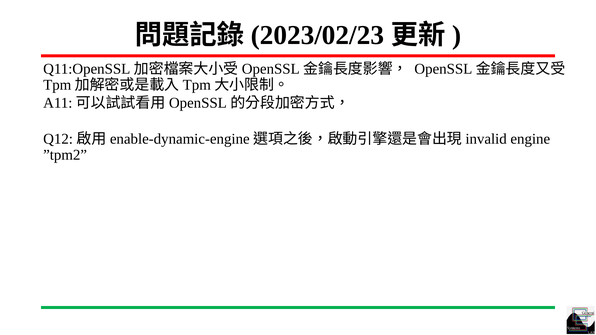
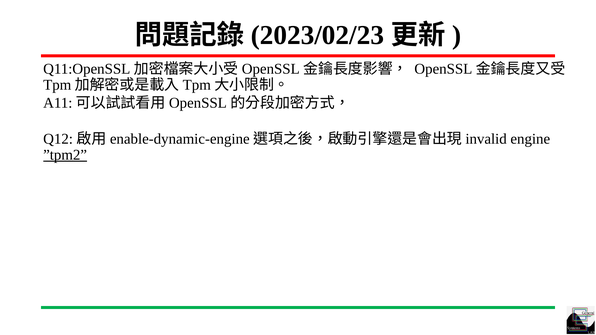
”tpm2 underline: none -> present (65, 155)
